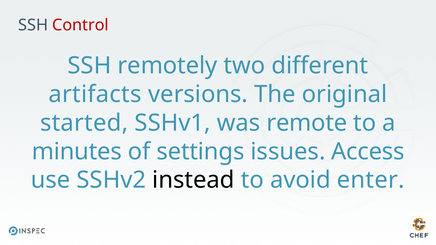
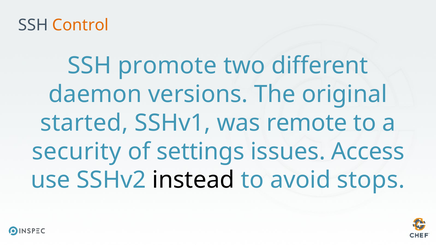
Control colour: red -> orange (81, 25)
remotely: remotely -> promote (167, 66)
artifacts: artifacts -> daemon (95, 94)
minutes: minutes -> security (77, 152)
enter: enter -> stops (371, 180)
